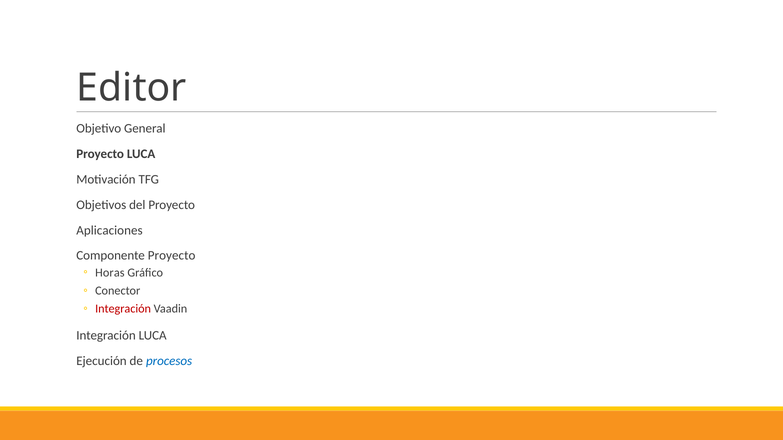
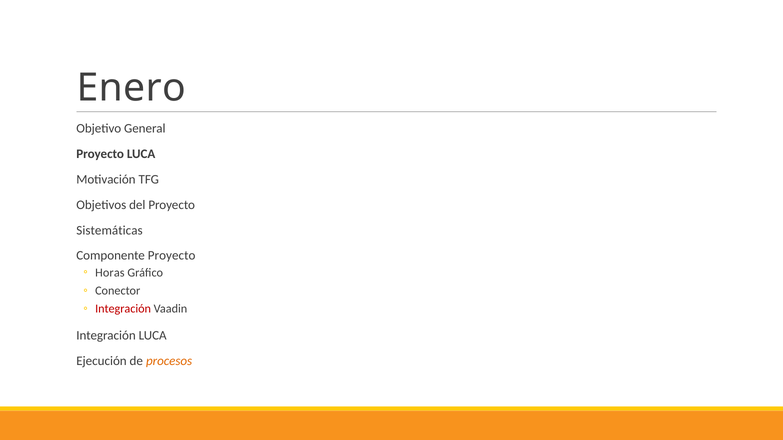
Editor: Editor -> Enero (131, 88)
Aplicaciones: Aplicaciones -> Sistemáticas (109, 230)
procesos colour: blue -> orange (169, 361)
